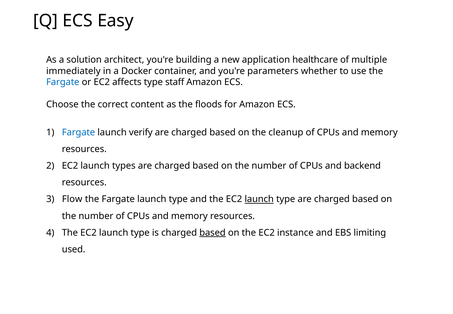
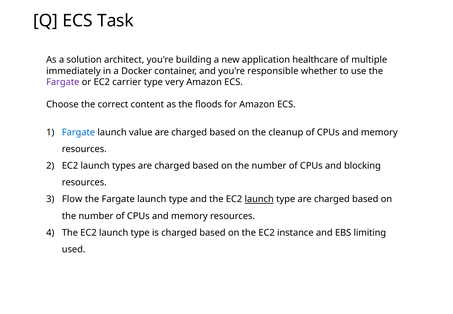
Easy: Easy -> Task (116, 21)
parameters: parameters -> responsible (273, 71)
Fargate colour: blue -> purple (63, 82)
affects: affects -> carrier (127, 82)
staff: staff -> very (175, 82)
verify: verify -> value (141, 132)
backend: backend -> blocking (362, 166)
based underline: present -> none (212, 232)
